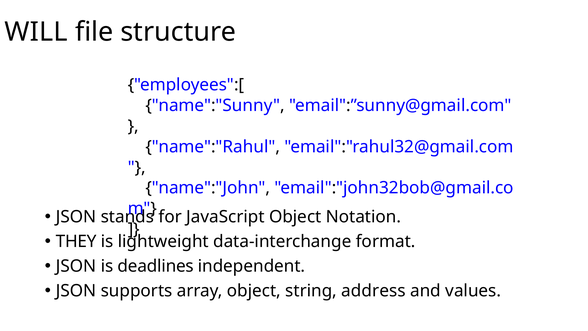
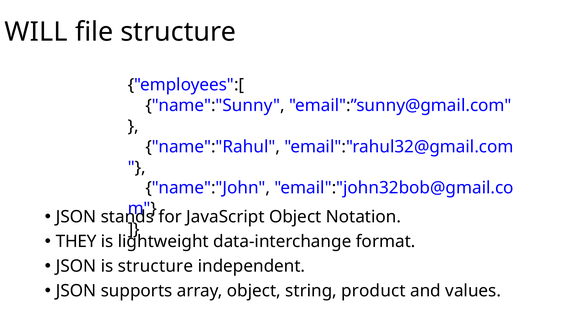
is deadlines: deadlines -> structure (155, 266)
address: address -> product (373, 291)
